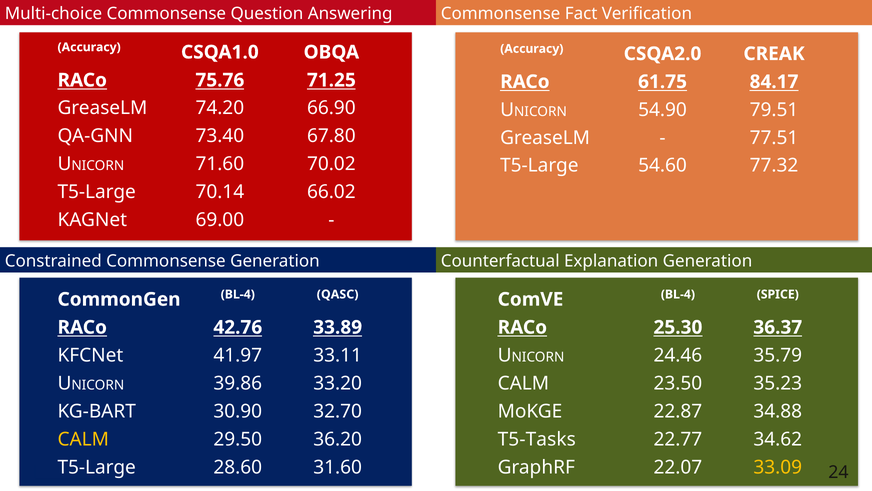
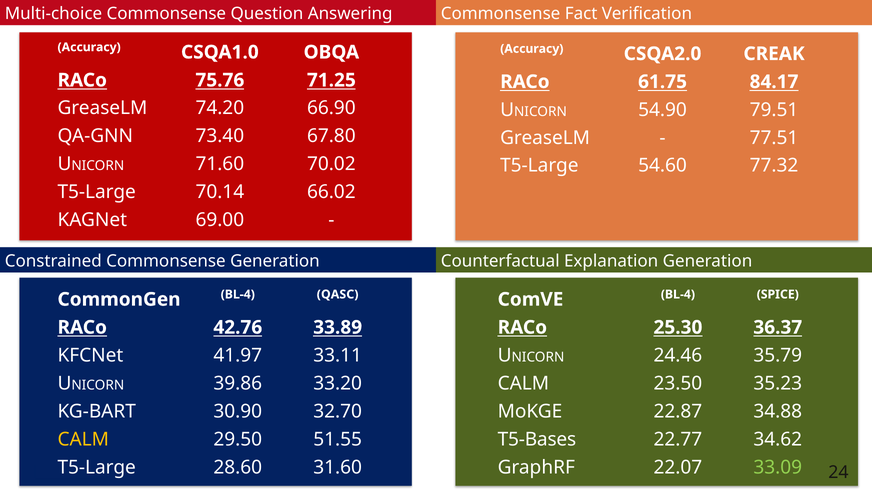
36.20: 36.20 -> 51.55 (338, 439)
T5-Tasks: T5-Tasks -> T5-Bases (537, 439)
33.09 colour: yellow -> light green (778, 467)
